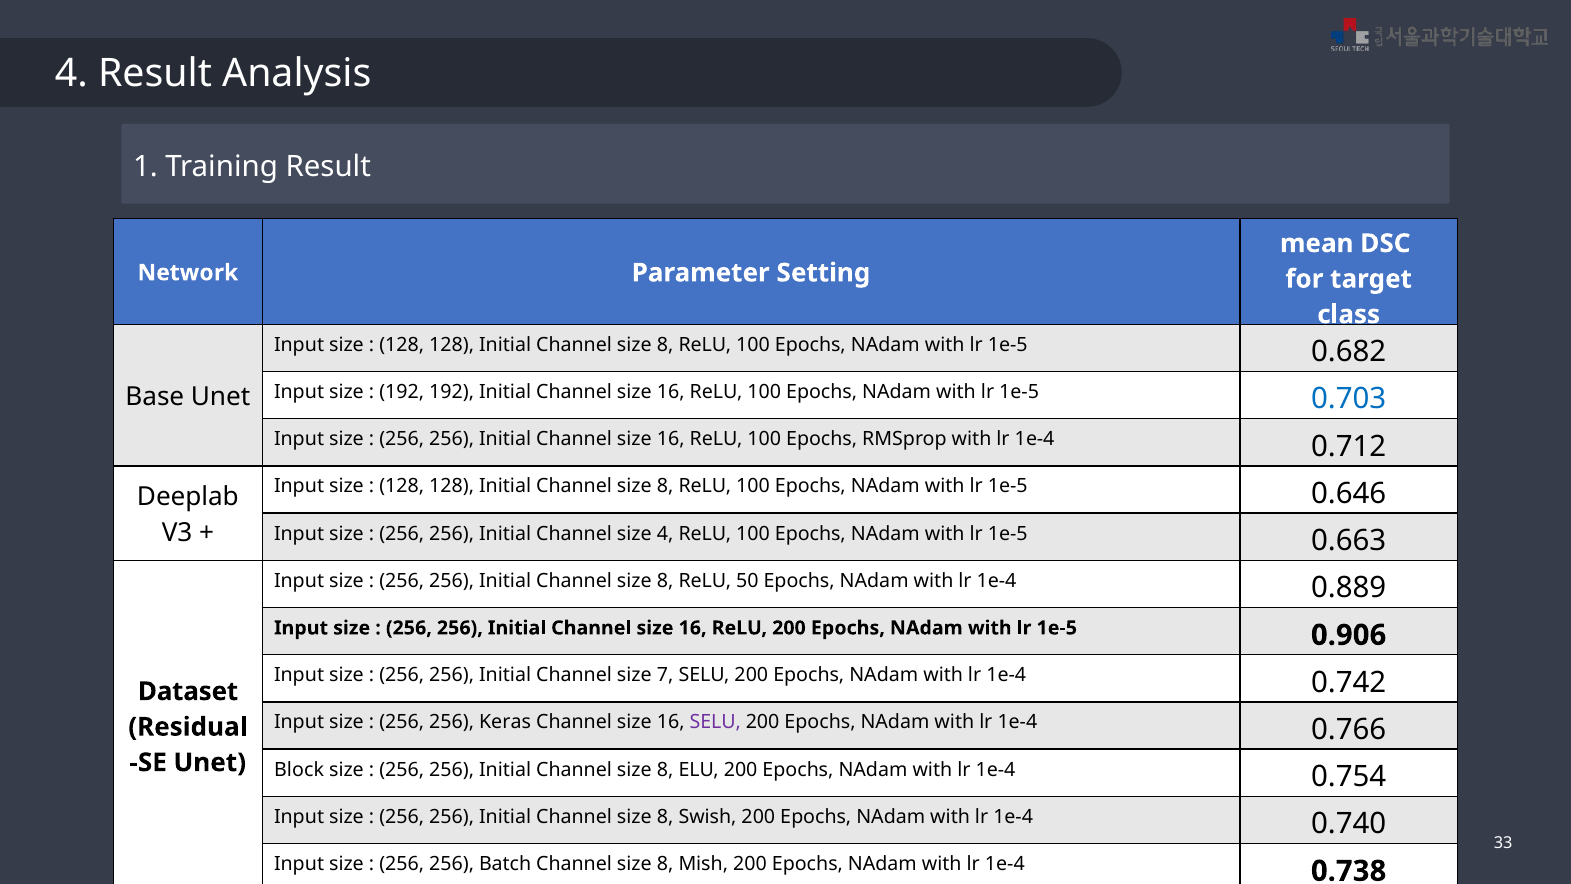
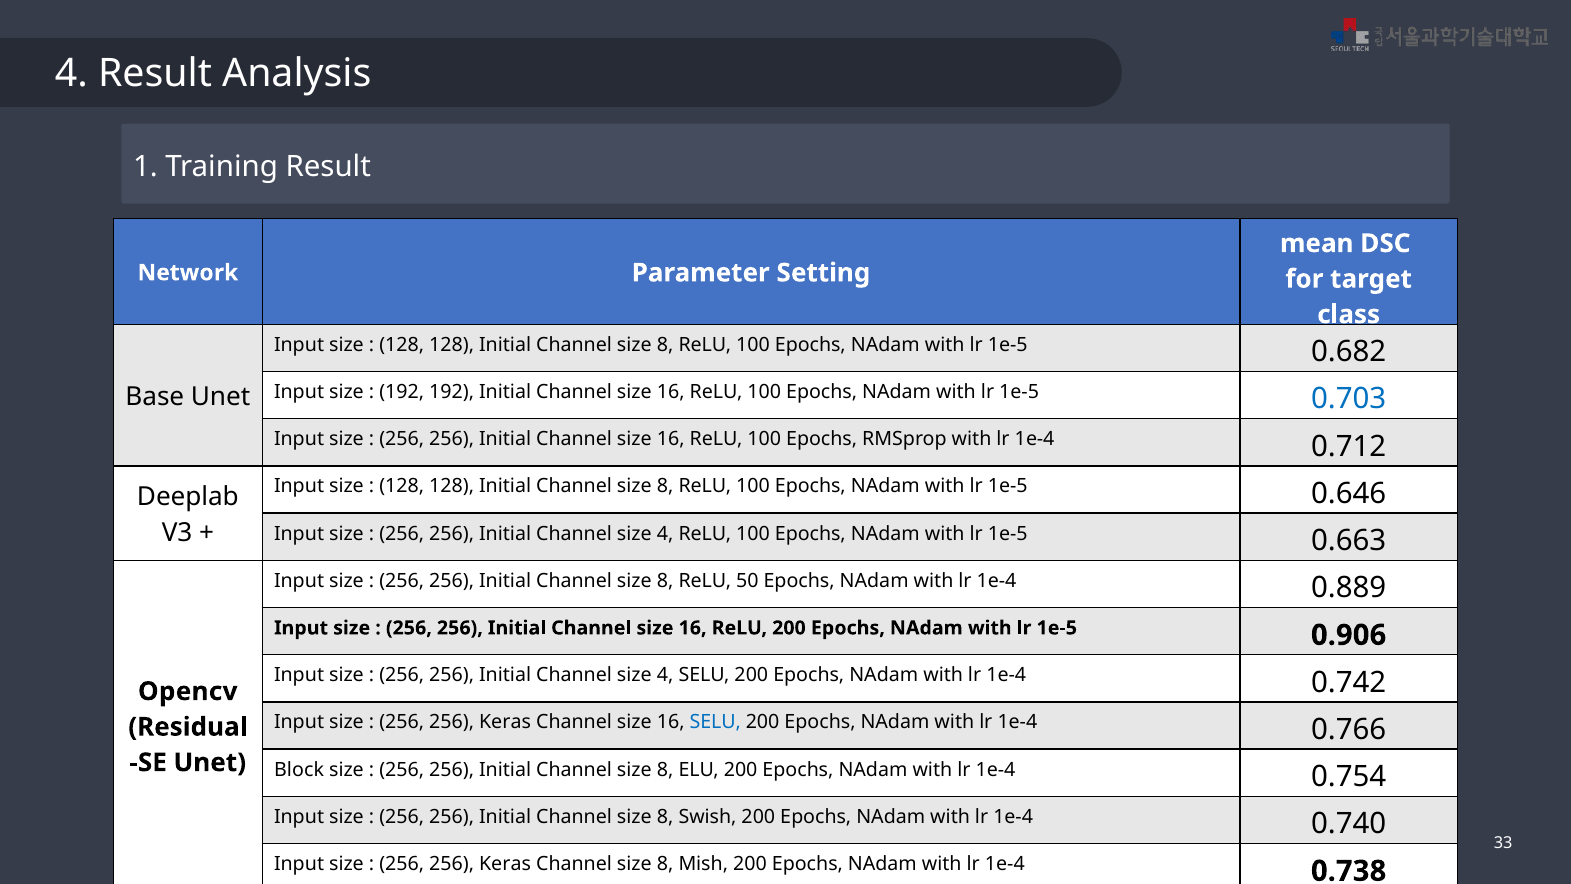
7: 7 -> 4 (665, 675)
Dataset: Dataset -> Opencv (188, 691)
SELU colour: purple -> blue (715, 722)
Batch: Batch -> Keras (505, 864)
